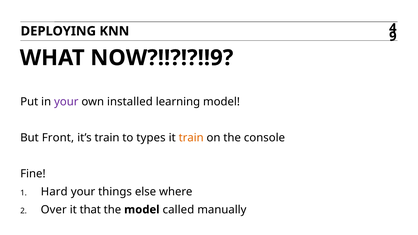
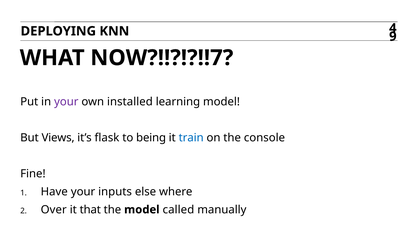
NOW?!!?!?!!9: NOW?!!?!?!!9 -> NOW?!!?!?!!7 (162, 58)
Front: Front -> Views (58, 138)
it’s train: train -> flask (107, 138)
types: types -> being (151, 138)
train colour: orange -> blue (191, 138)
Hard: Hard -> Have (54, 191)
things: things -> inputs (115, 191)
